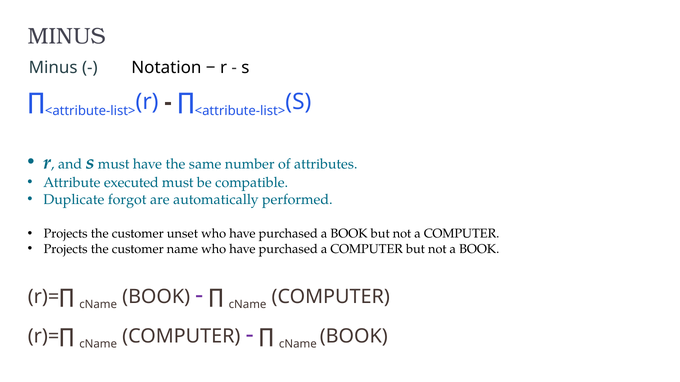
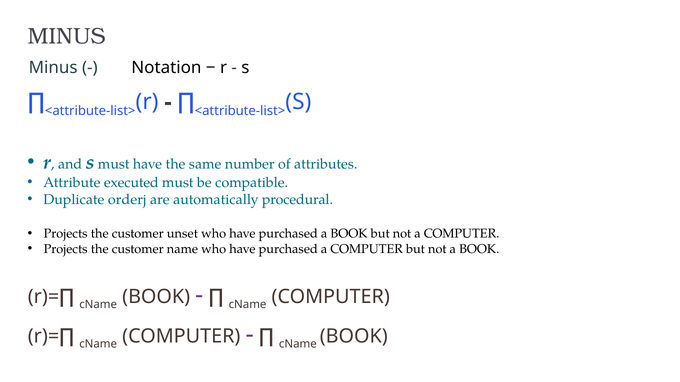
forgot: forgot -> orderj (127, 200)
performed: performed -> procedural (297, 200)
